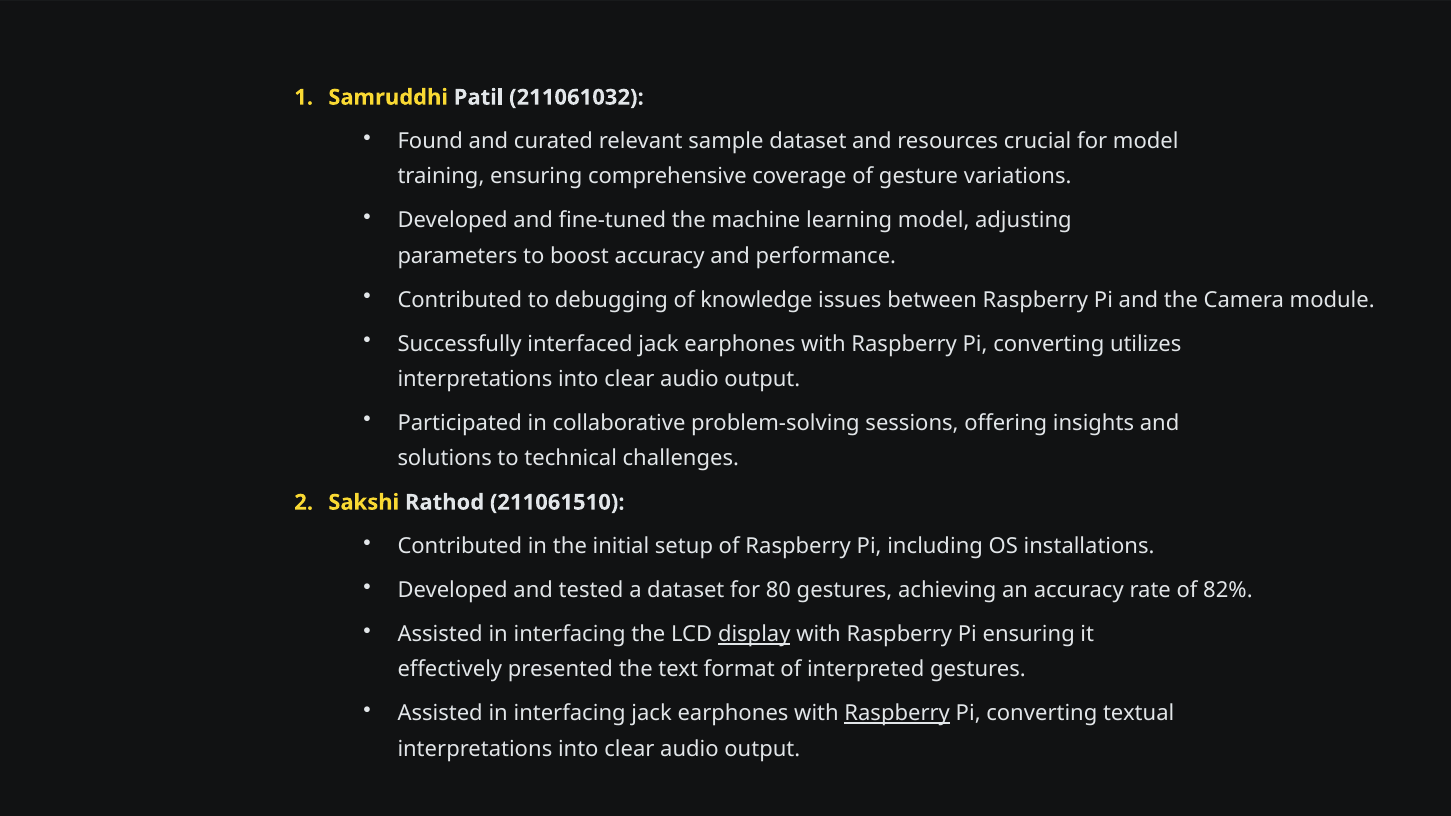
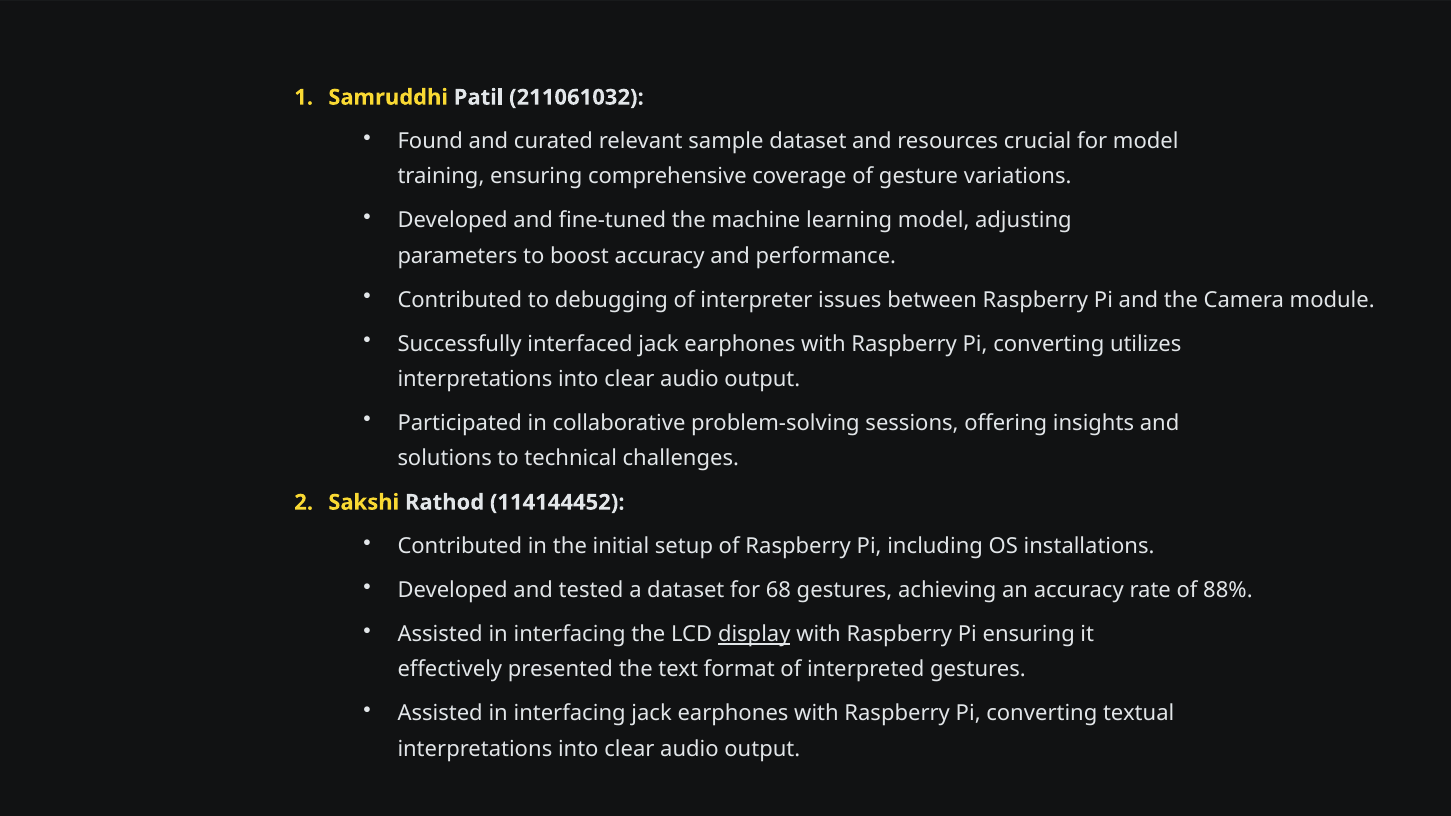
knowledge: knowledge -> interpreter (756, 300)
211061510: 211061510 -> 114144452 (557, 503)
80: 80 -> 68 (778, 591)
82%: 82% -> 88% (1228, 591)
Raspberry underline: present -> none (897, 714)
